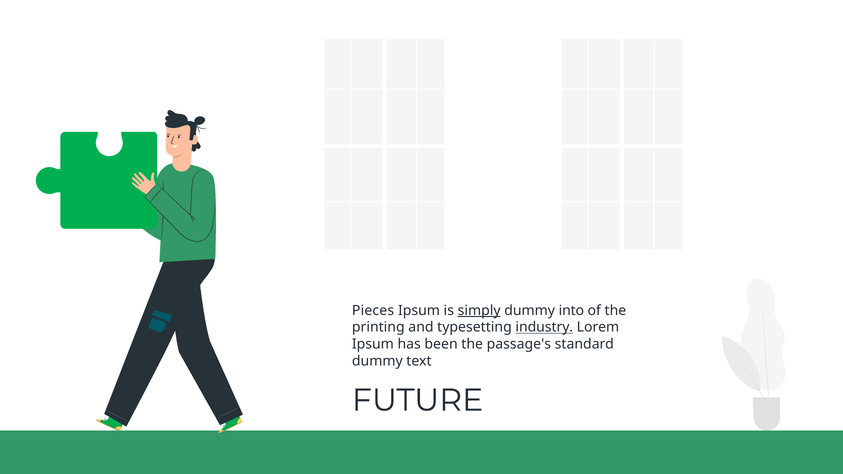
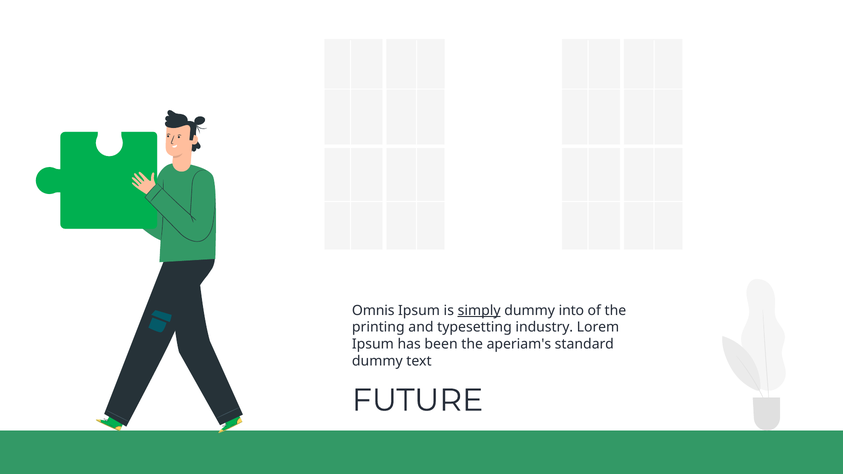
Pieces: Pieces -> Omnis (373, 311)
industry underline: present -> none (544, 327)
passage's: passage's -> aperiam's (519, 344)
